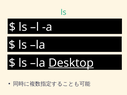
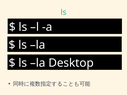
Desktop underline: present -> none (71, 63)
